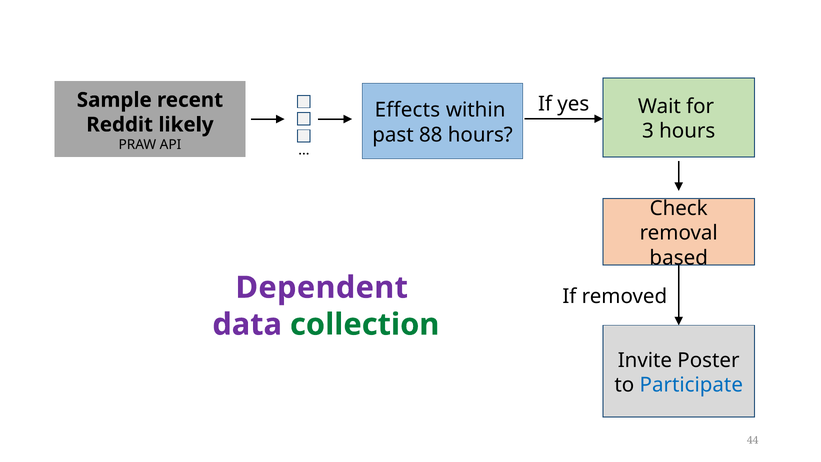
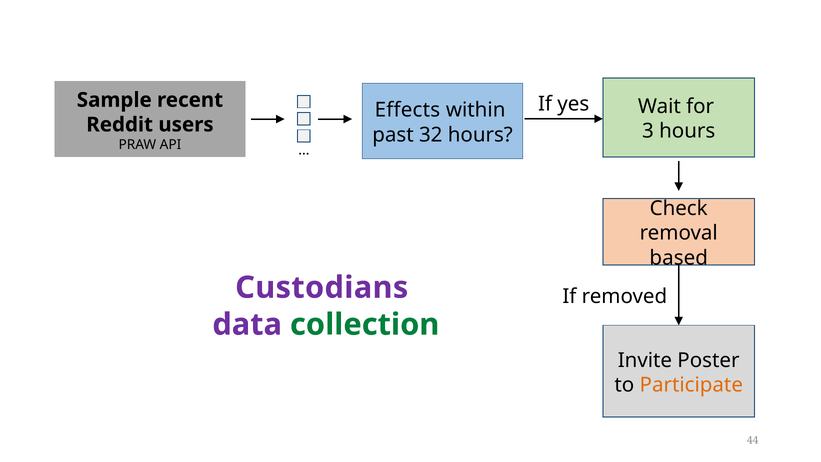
likely: likely -> users (186, 125)
88: 88 -> 32 (431, 135)
Dependent: Dependent -> Custodians (322, 287)
Participate colour: blue -> orange (691, 385)
